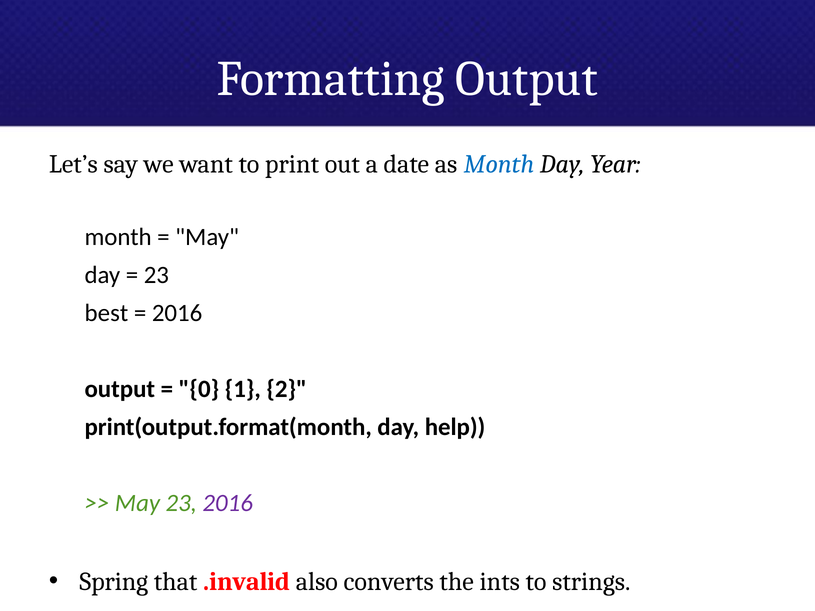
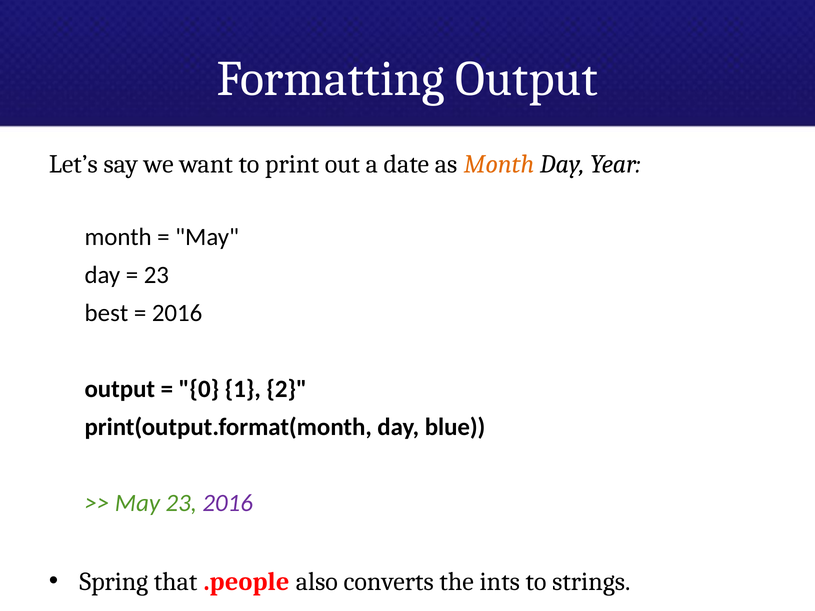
Month colour: blue -> orange (499, 164)
help: help -> blue (455, 427)
.invalid: .invalid -> .people (247, 582)
